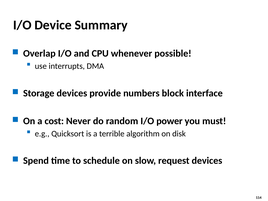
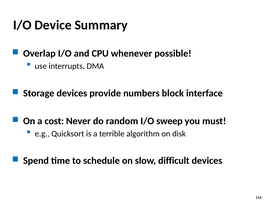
power: power -> sweep (169, 121)
request: request -> difficult (174, 161)
